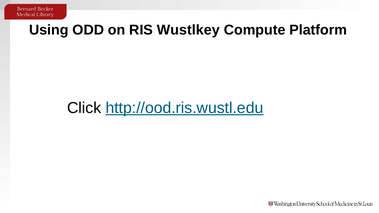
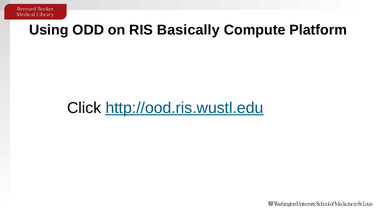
Wustlkey: Wustlkey -> Basically (188, 30)
